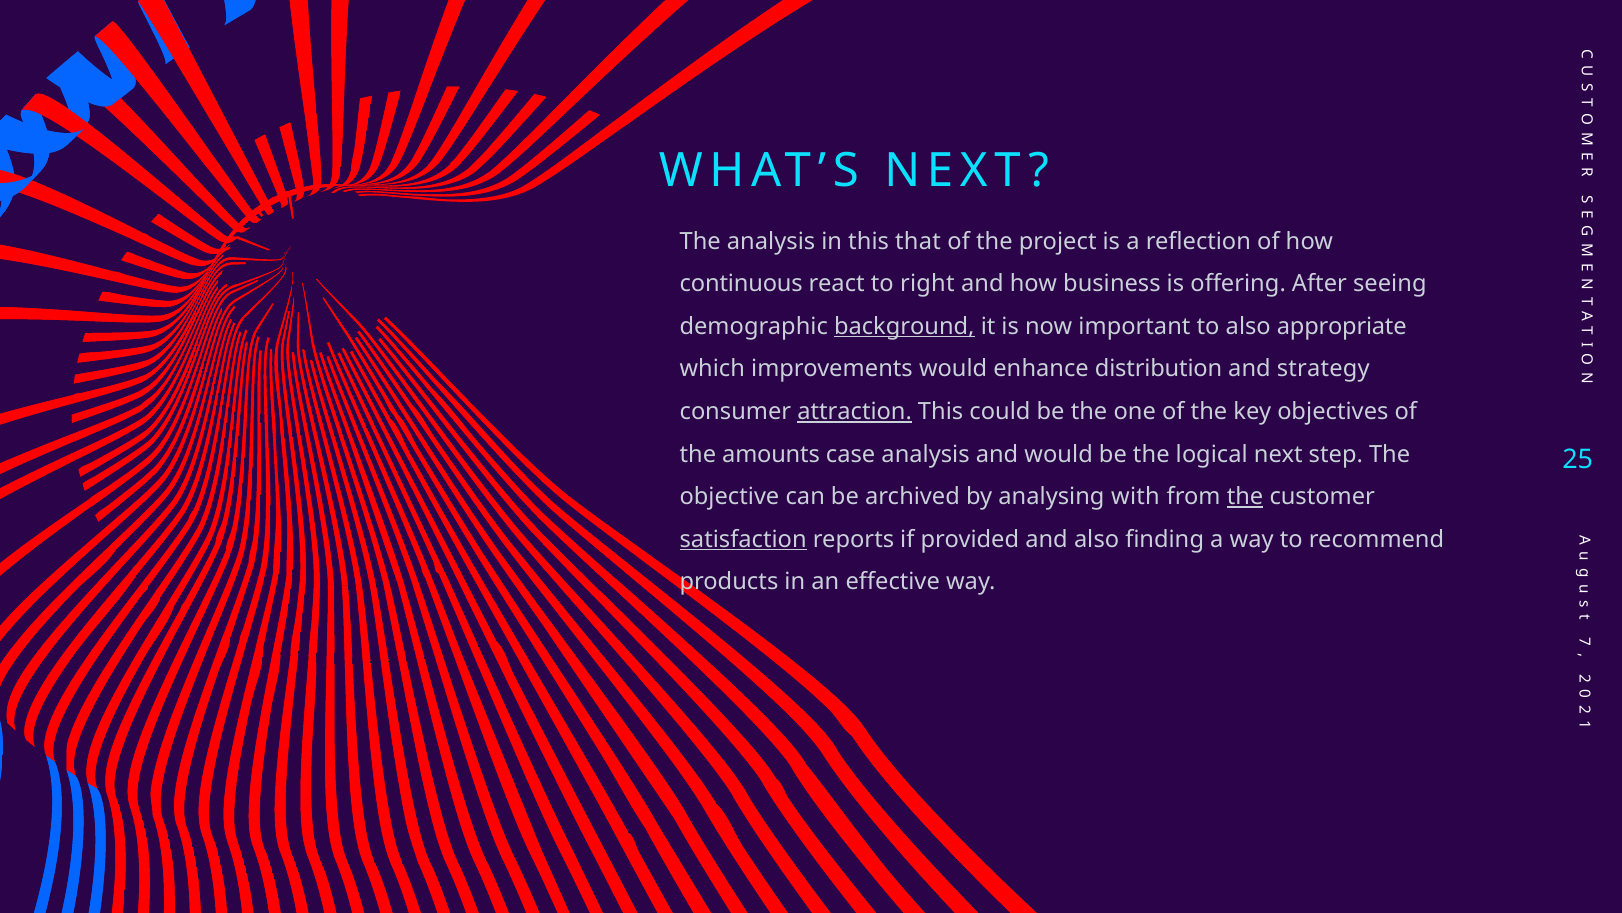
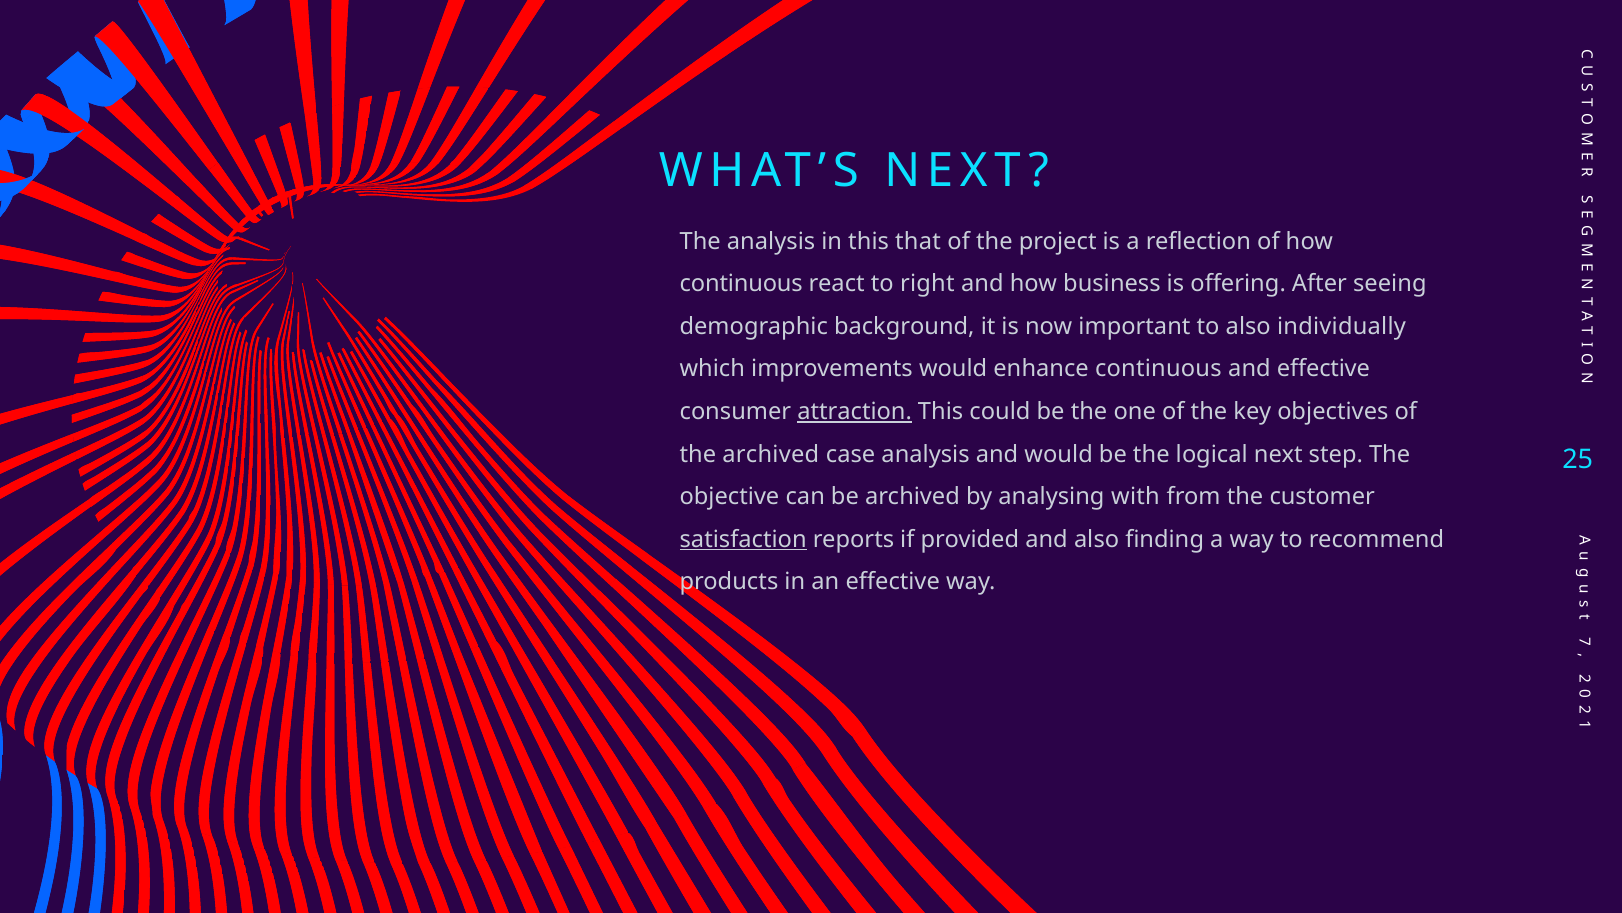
background underline: present -> none (904, 326)
appropriate: appropriate -> individually (1342, 326)
enhance distribution: distribution -> continuous (1158, 369)
and strategy: strategy -> effective (1323, 369)
the amounts: amounts -> archived (771, 454)
the underline: present -> none (1245, 497)
